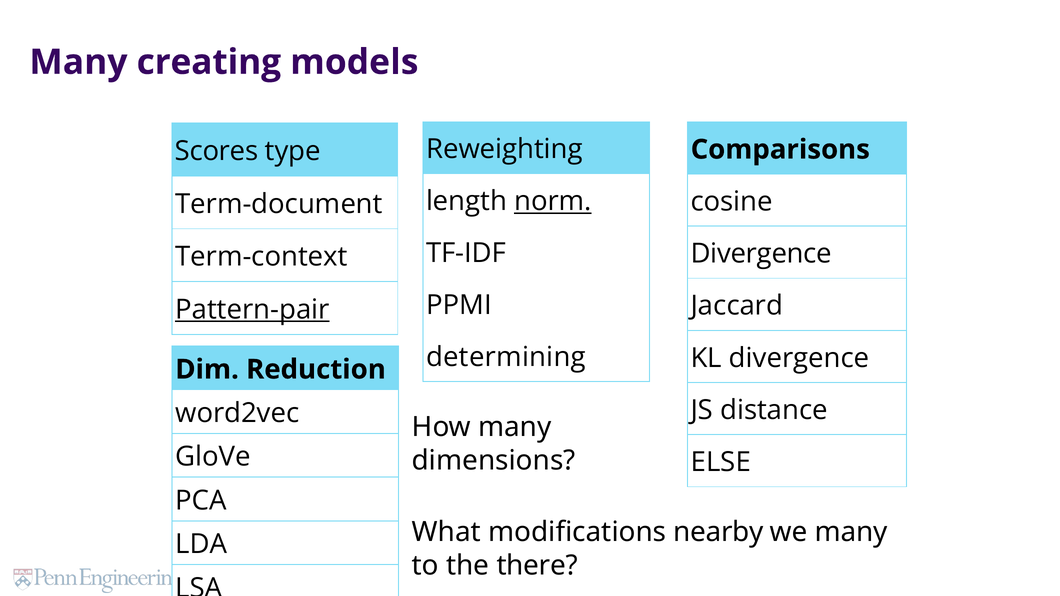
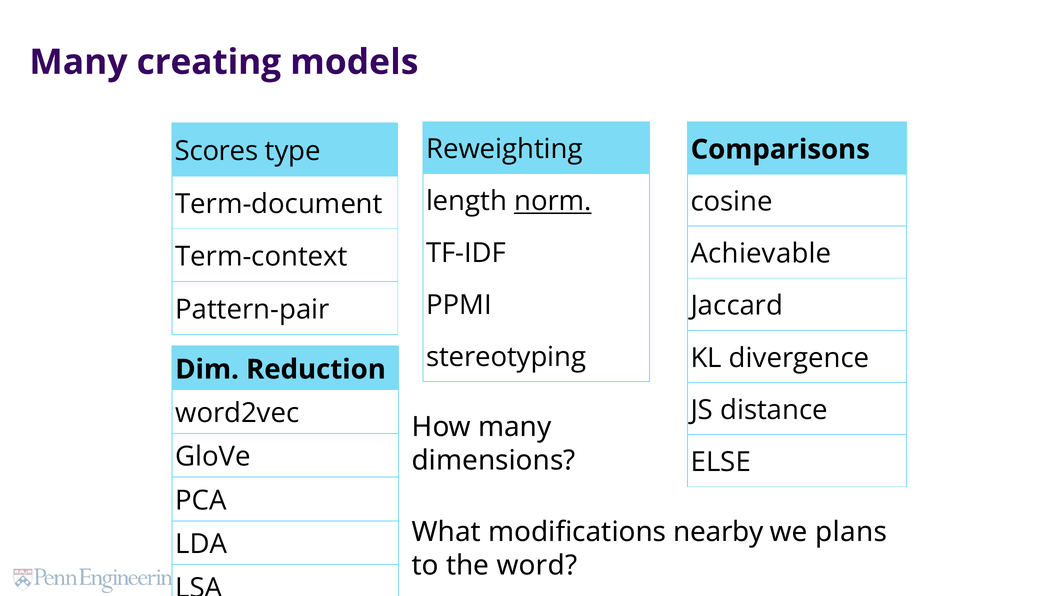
Divergence: Divergence -> Achievable (761, 254)
Pattern-pair underline: present -> none (252, 310)
determining: determining -> stereotyping (506, 357)
we many: many -> plans (851, 532)
there: there -> word (537, 566)
